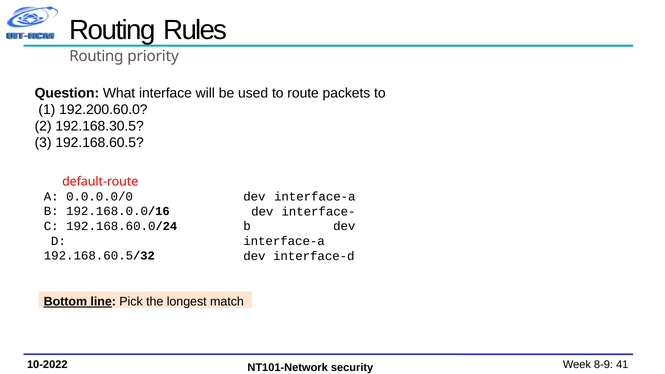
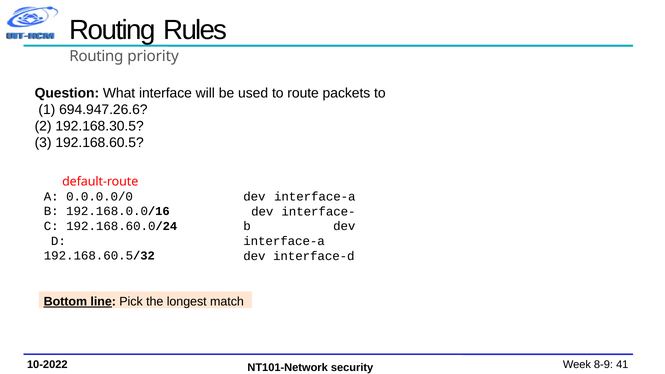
192.200.60.0: 192.200.60.0 -> 694.947.26.6 (103, 110)
